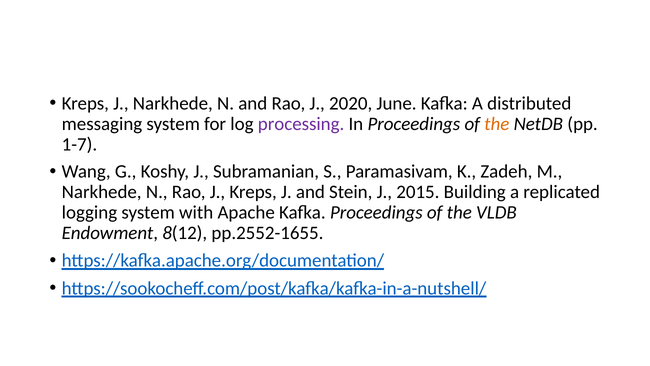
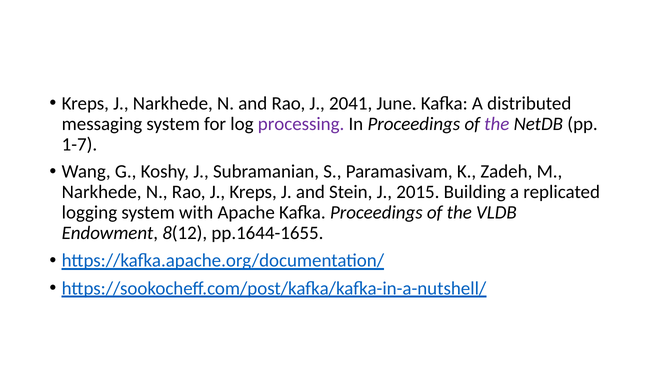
2020: 2020 -> 2041 (351, 103)
the colour: orange -> purple (497, 124)
pp.2552-1655: pp.2552-1655 -> pp.1644-1655 (267, 233)
